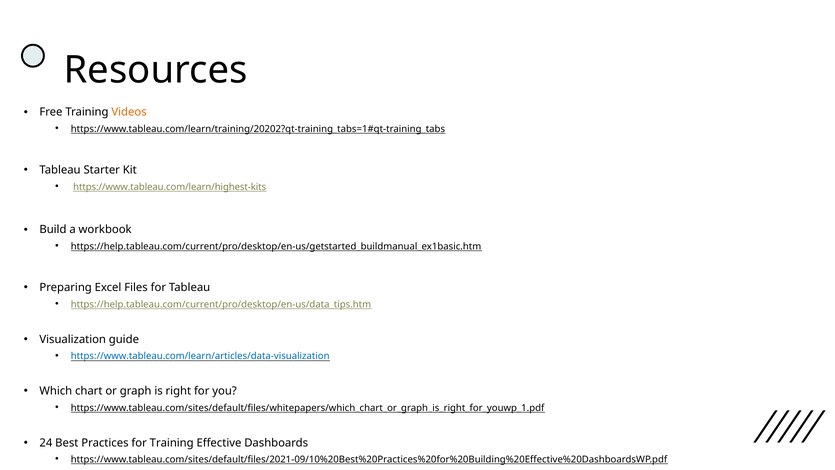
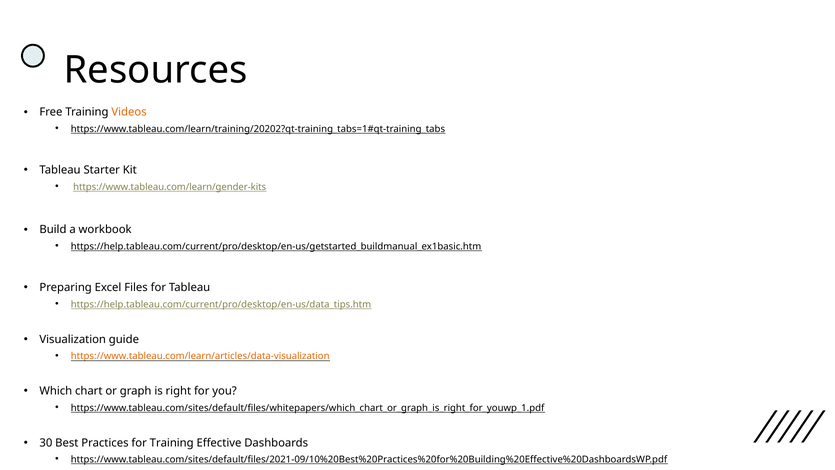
https://www.tableau.com/learn/highest-kits: https://www.tableau.com/learn/highest-kits -> https://www.tableau.com/learn/gender-kits (170, 187)
https://www.tableau.com/learn/articles/data-visualization colour: blue -> orange (200, 356)
24: 24 -> 30 (46, 443)
